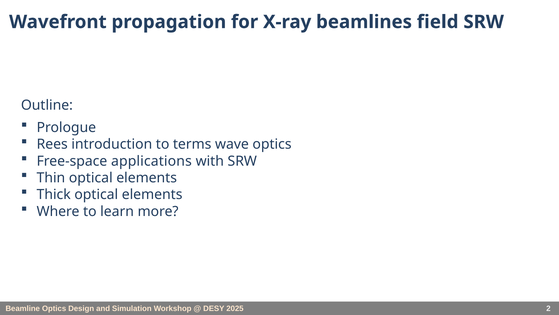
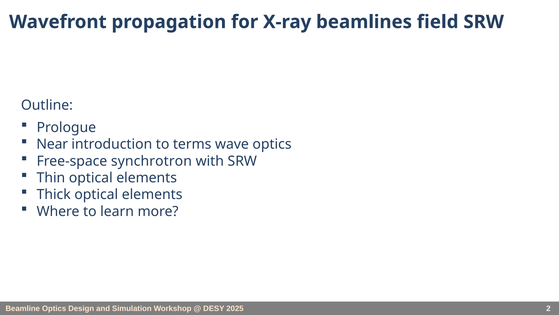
Rees: Rees -> Near (52, 144)
applications: applications -> synchrotron (151, 161)
